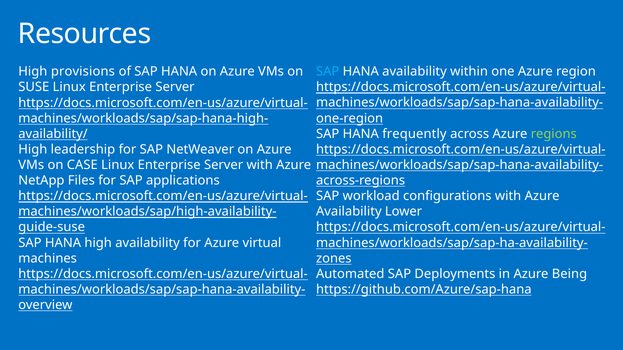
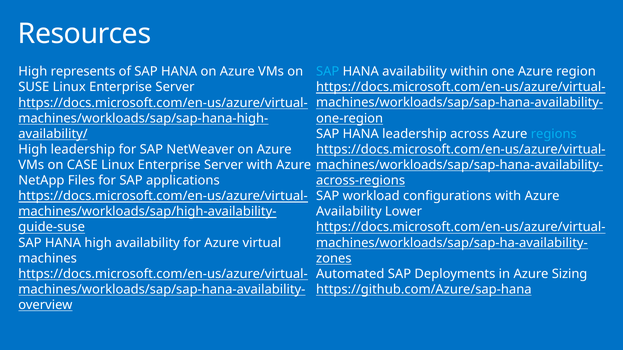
provisions: provisions -> represents (83, 72)
HANA frequently: frequently -> leadership (414, 134)
regions colour: light green -> light blue (554, 134)
Being: Being -> Sizing (570, 274)
